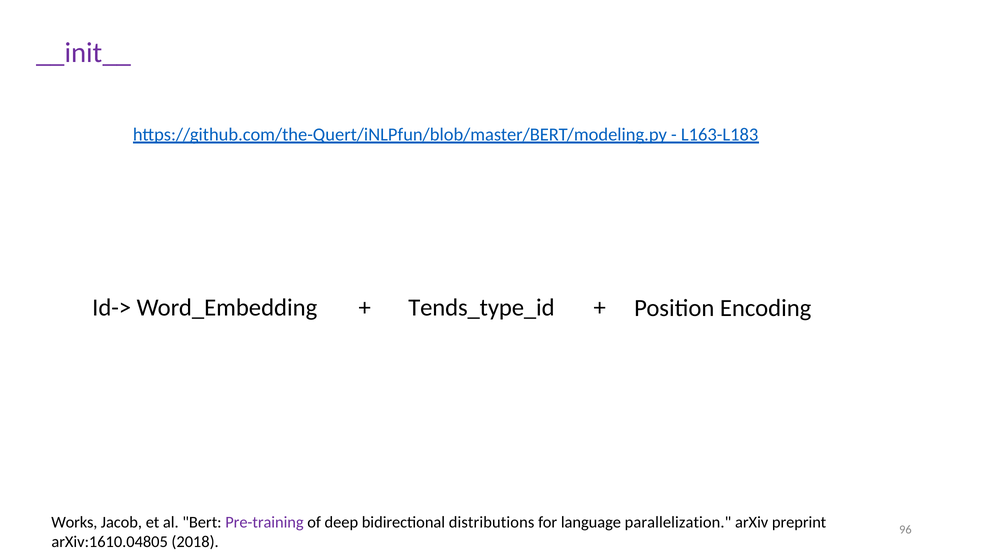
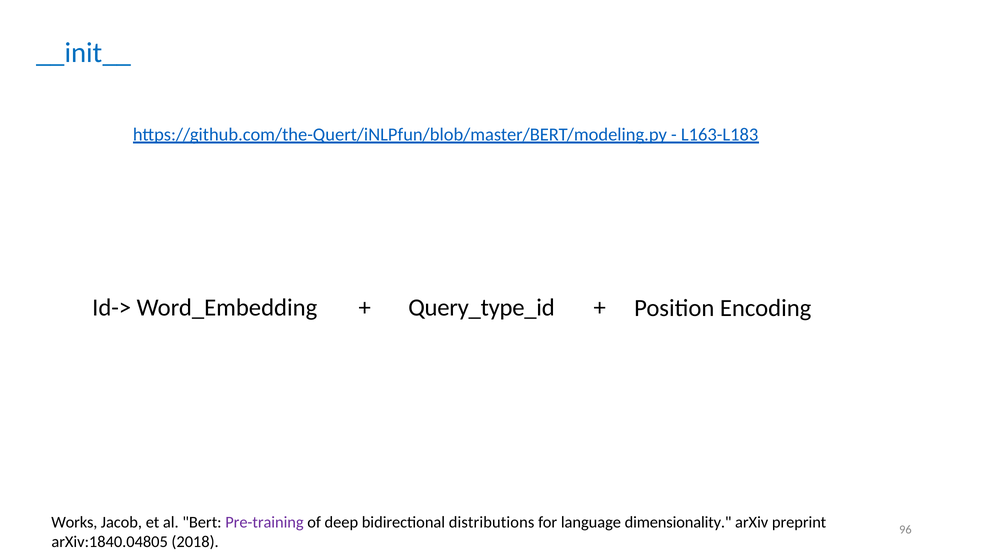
__init__ colour: purple -> blue (84, 53)
Tends_type_id: Tends_type_id -> Query_type_id (482, 308)
parallelization: parallelization -> dimensionality (678, 522)
arXiv:1610.04805: arXiv:1610.04805 -> arXiv:1840.04805 (110, 542)
